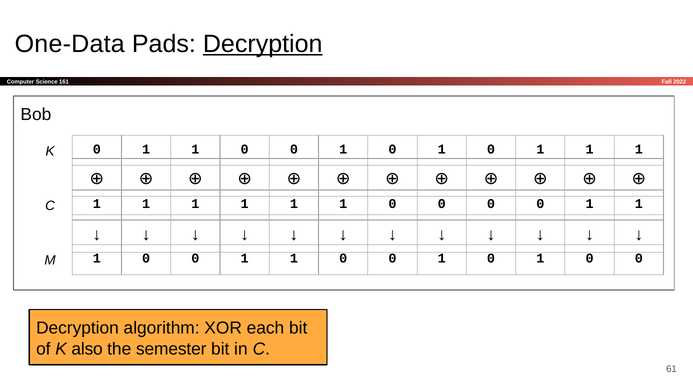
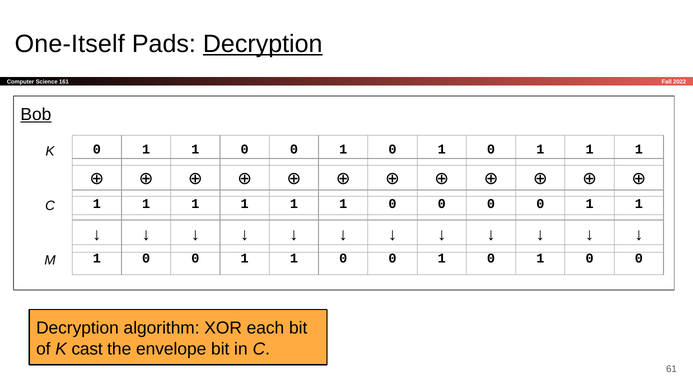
One-Data: One-Data -> One-Itself (70, 44)
Bob underline: none -> present (36, 114)
also: also -> cast (87, 349)
semester: semester -> envelope (171, 349)
